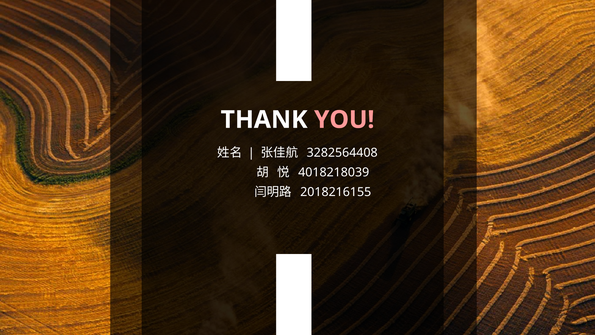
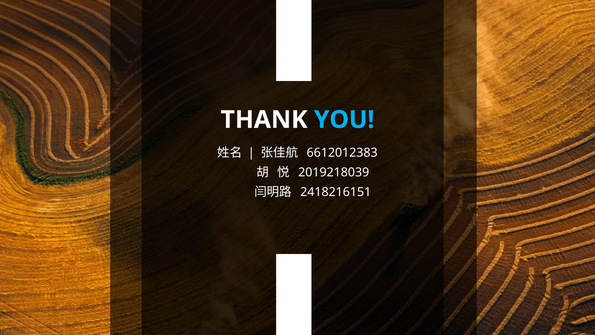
YOU colour: pink -> light blue (344, 120)
3282564408: 3282564408 -> 6612012383 (342, 153)
4018218039: 4018218039 -> 2019218039 (334, 172)
2018216155: 2018216155 -> 2418216151 (336, 192)
